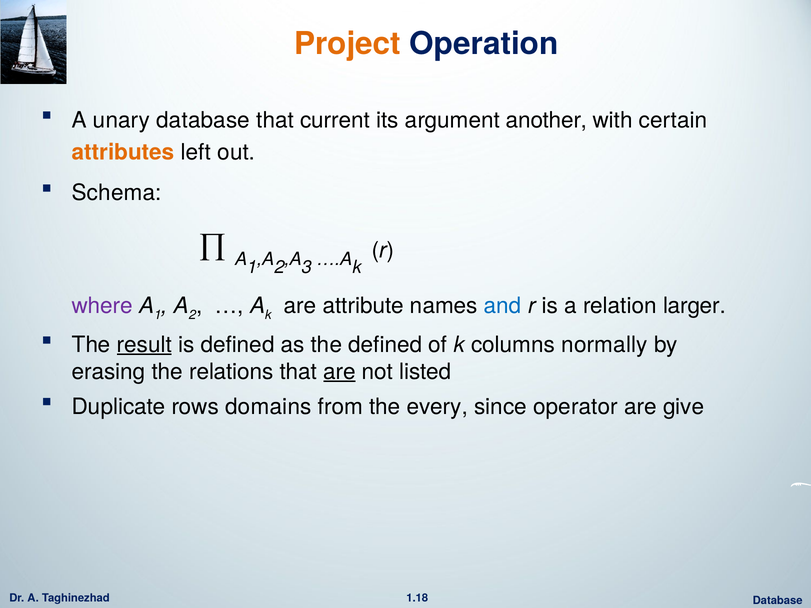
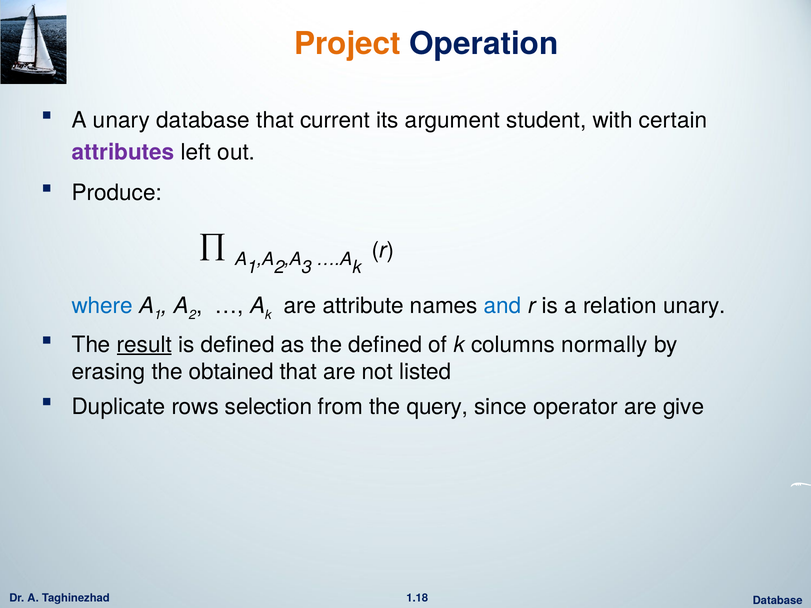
another: another -> student (546, 120)
attributes colour: orange -> purple (123, 153)
Schema: Schema -> Produce (117, 193)
where colour: purple -> blue (102, 306)
relation larger: larger -> unary (694, 306)
relations: relations -> obtained (231, 372)
are underline: present -> none (340, 372)
domains: domains -> selection (269, 407)
every: every -> query (437, 407)
